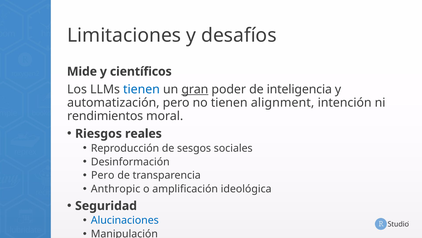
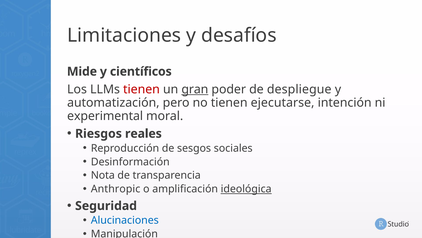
tienen colour: blue -> red (141, 89)
inteligencia: inteligencia -> despliegue (299, 89)
alignment: alignment -> ejecutarse (283, 102)
rendimientos: rendimientos -> experimental (105, 116)
Pero: Pero -> Nota (103, 175)
ideológica underline: none -> present (246, 189)
